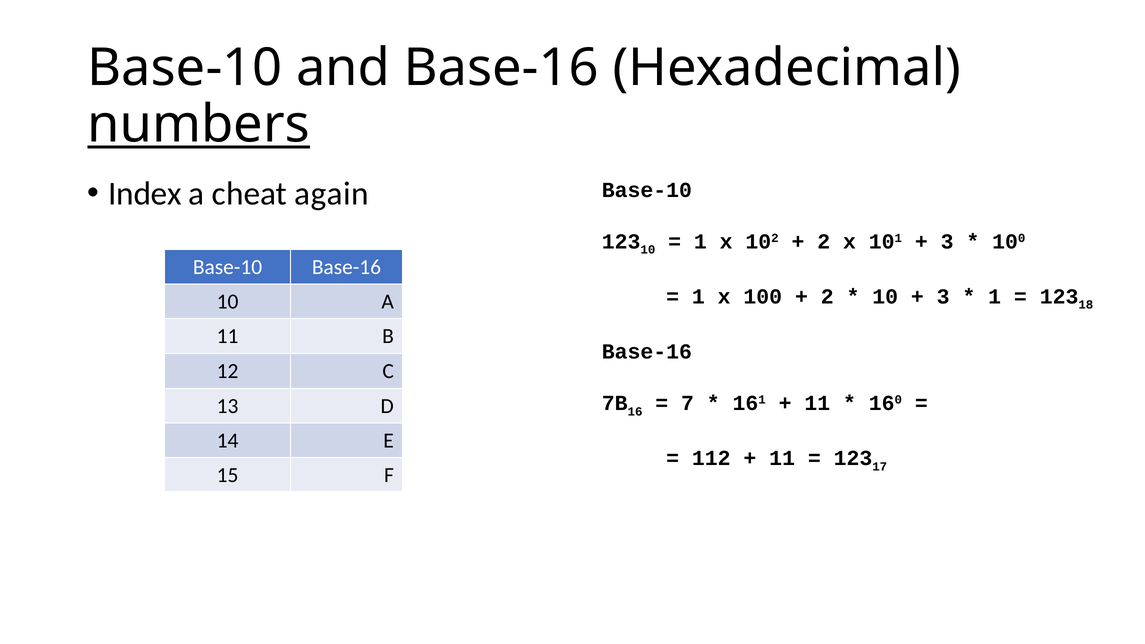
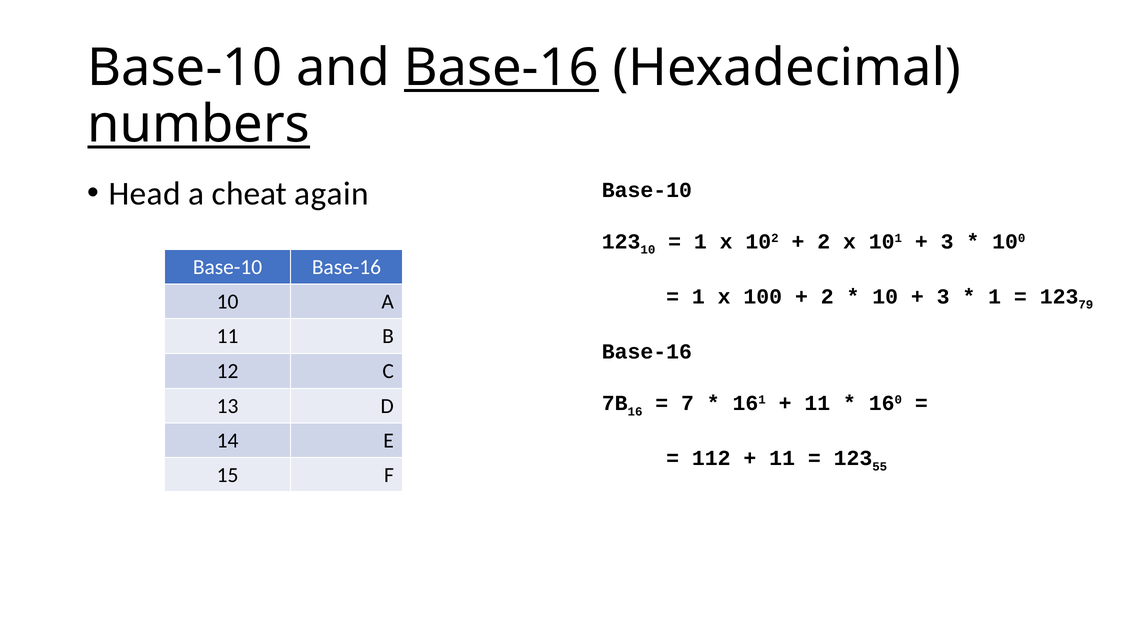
Base-16 underline: none -> present (501, 68)
Index: Index -> Head (145, 194)
18: 18 -> 79 (1086, 305)
17: 17 -> 55 (880, 467)
